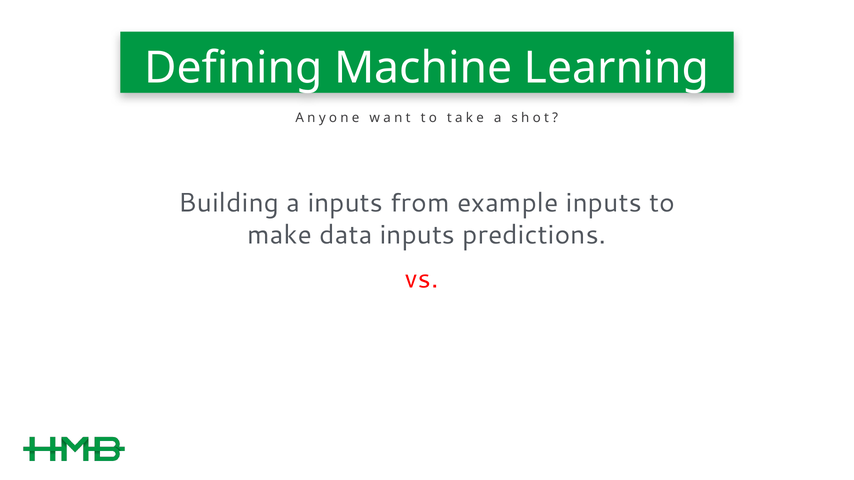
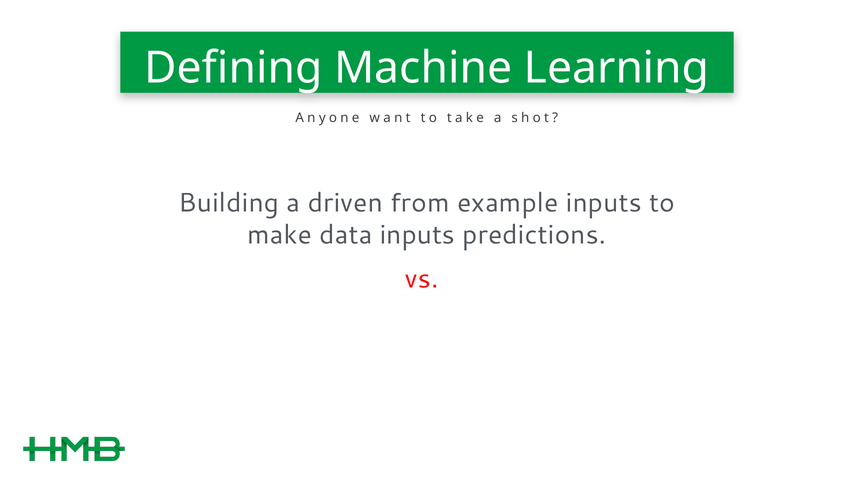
a inputs: inputs -> driven (345, 203)
